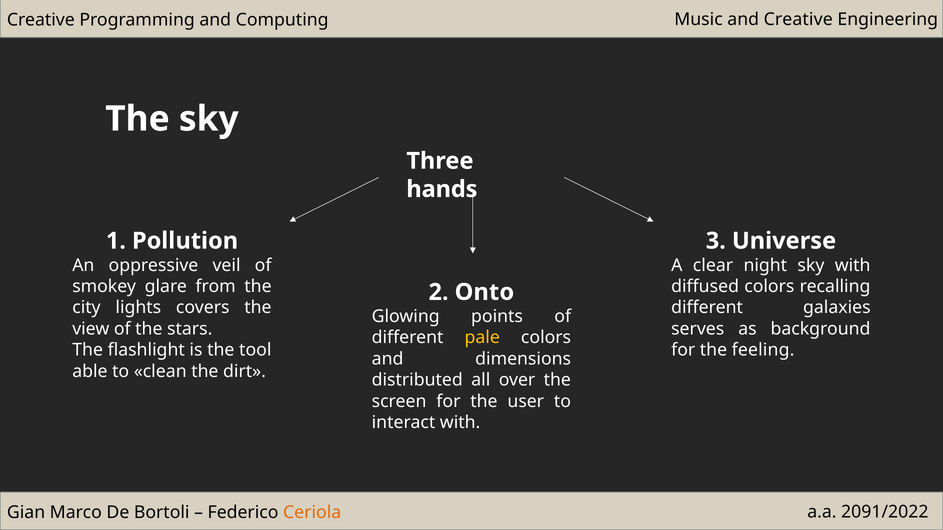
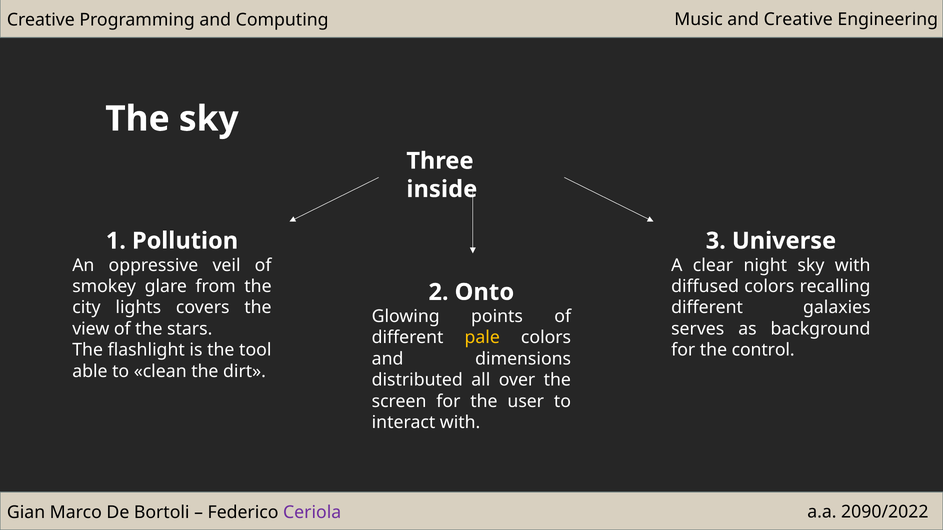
hands: hands -> inside (442, 189)
feeling: feeling -> control (763, 350)
2091/2022: 2091/2022 -> 2090/2022 (885, 513)
Ceriola colour: orange -> purple (312, 513)
